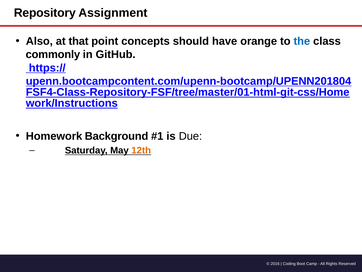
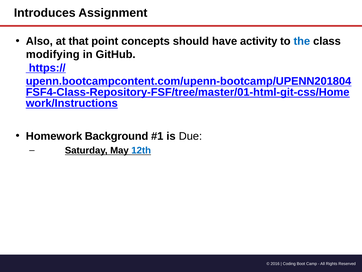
Repository: Repository -> Introduces (45, 13)
orange: orange -> activity (259, 41)
commonly: commonly -> modifying (53, 54)
12th colour: orange -> blue (141, 150)
